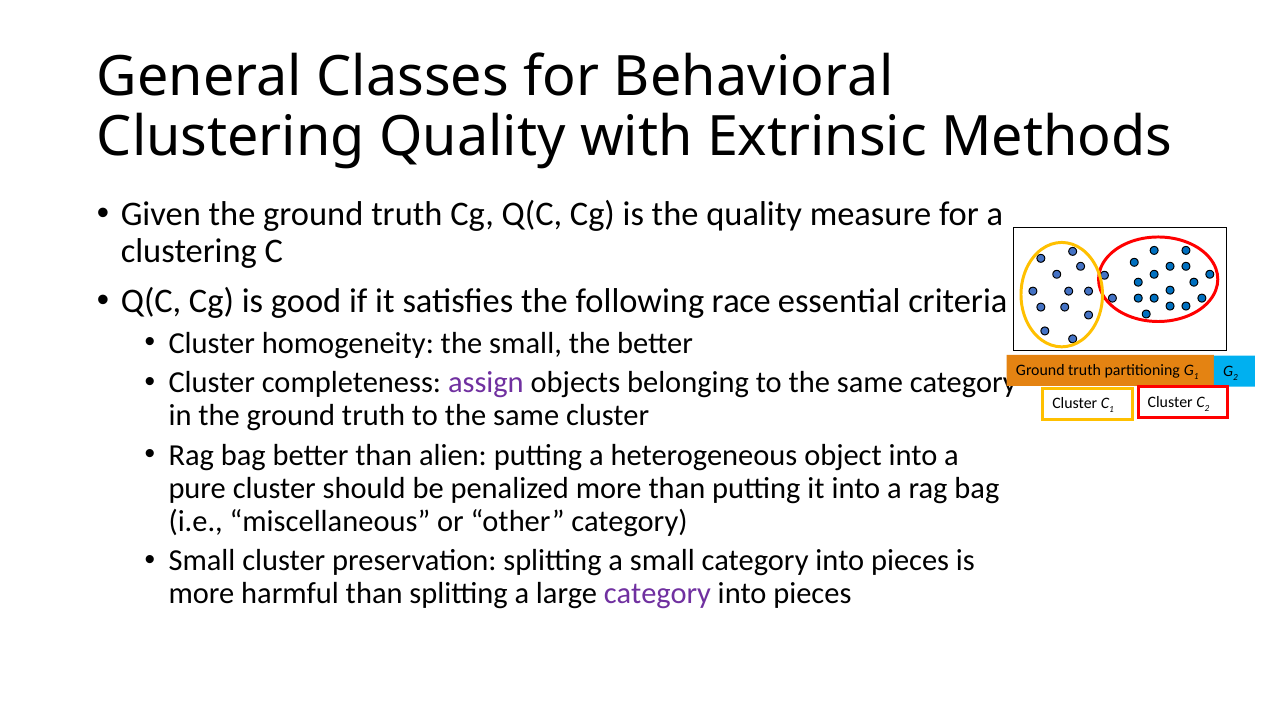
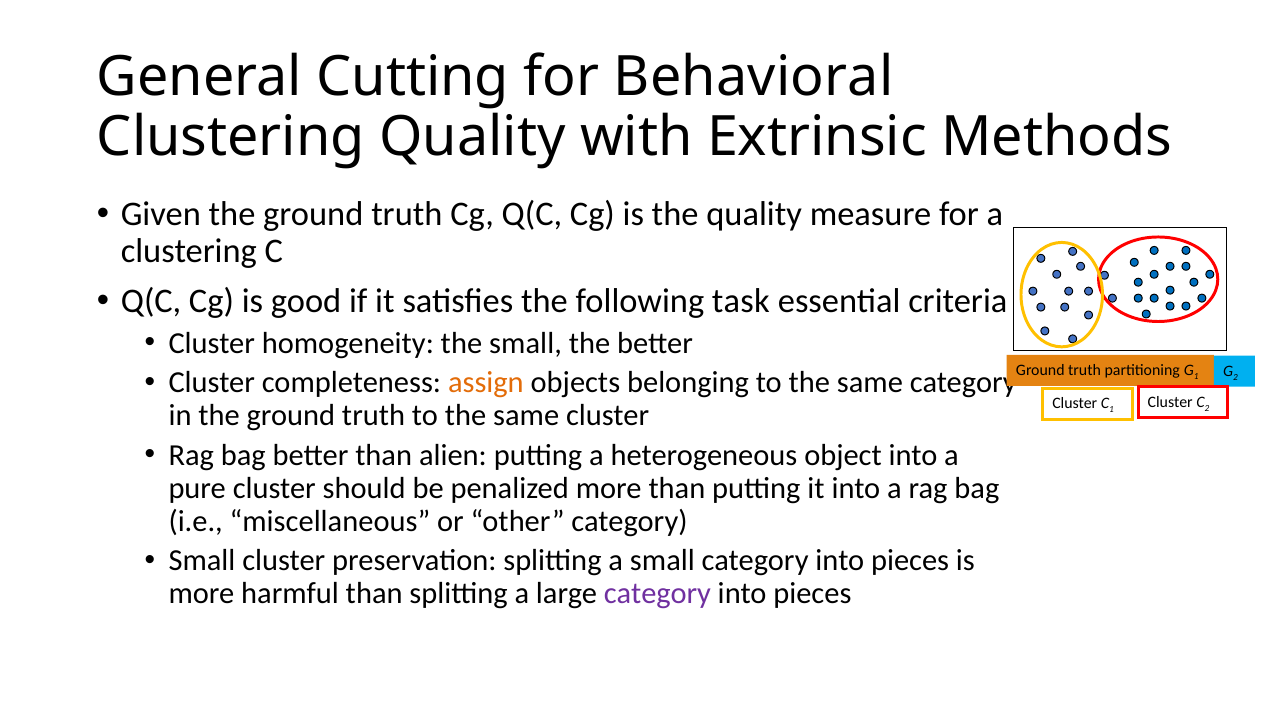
Classes: Classes -> Cutting (413, 77)
race: race -> task (741, 301)
assign colour: purple -> orange (486, 382)
